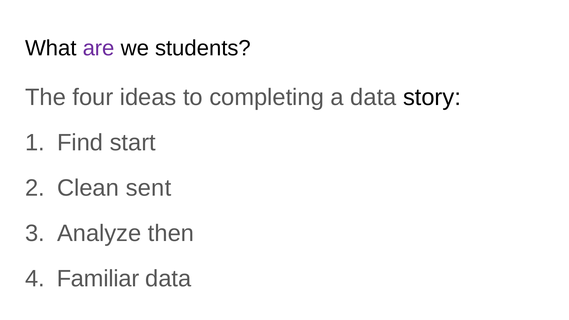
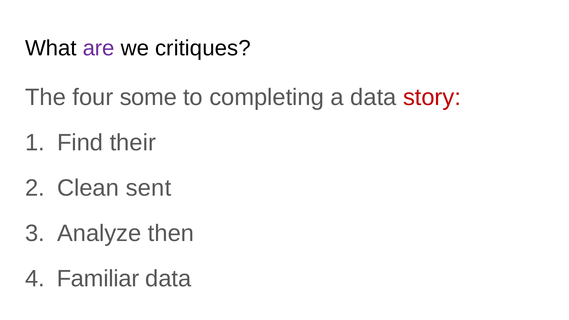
students: students -> critiques (203, 48)
ideas: ideas -> some (148, 98)
story colour: black -> red (432, 98)
start: start -> their (133, 143)
